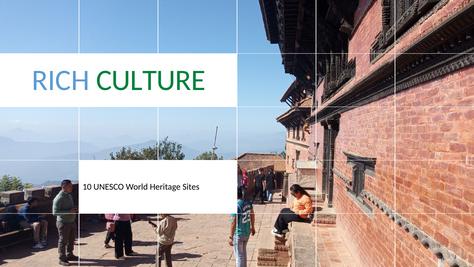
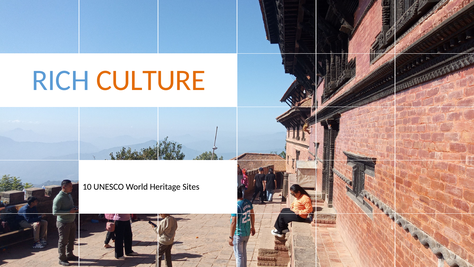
CULTURE colour: green -> orange (151, 80)
